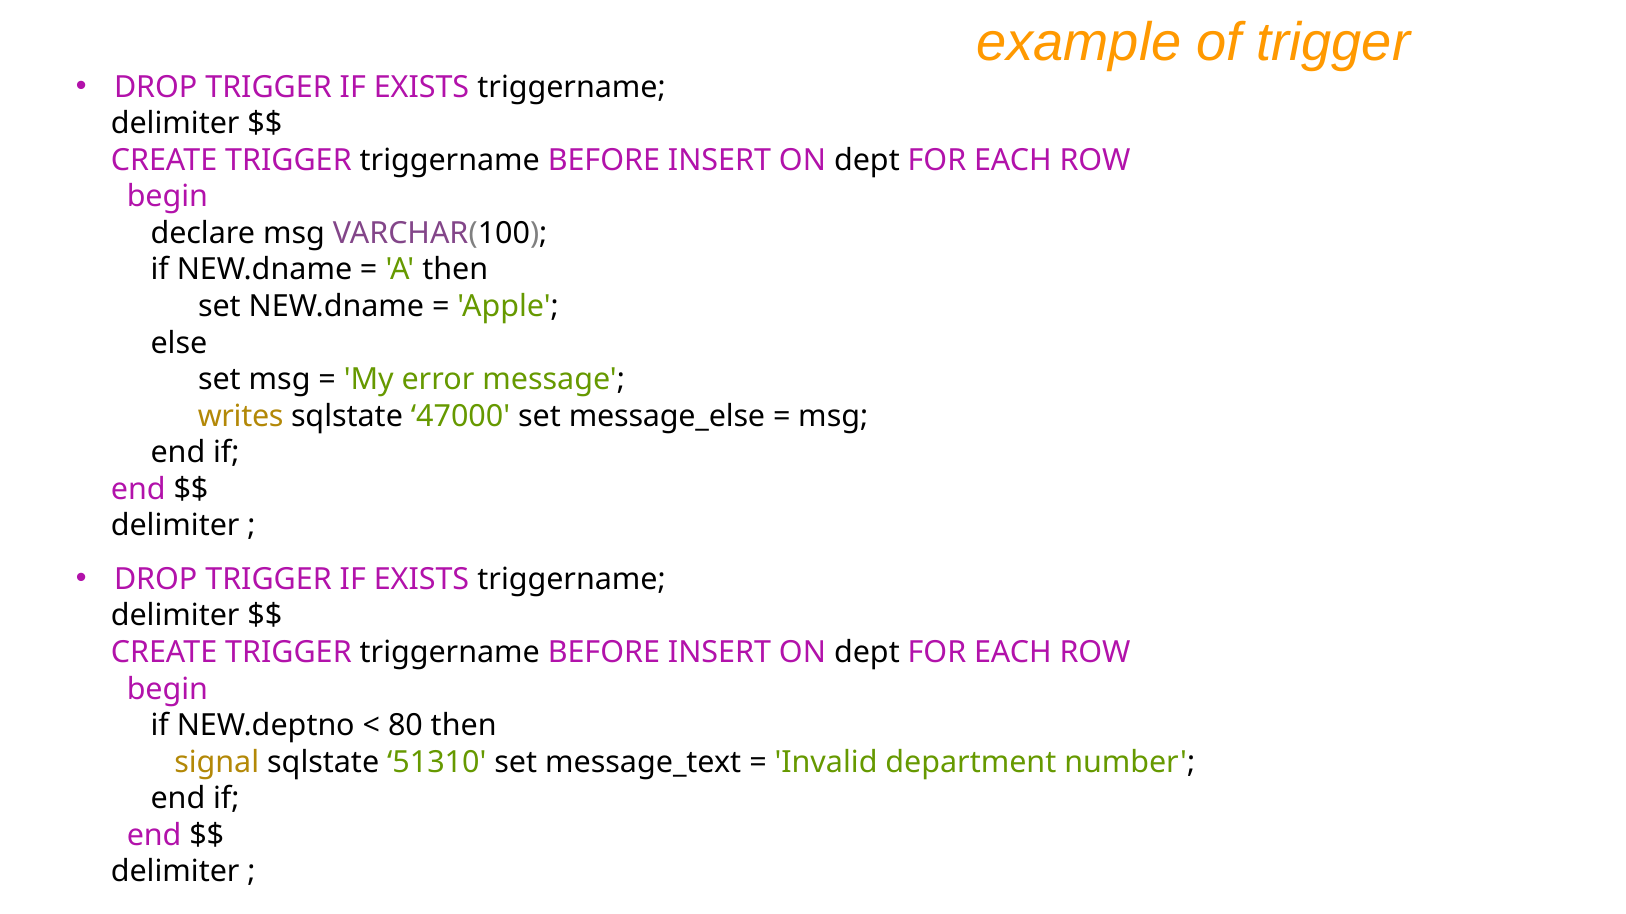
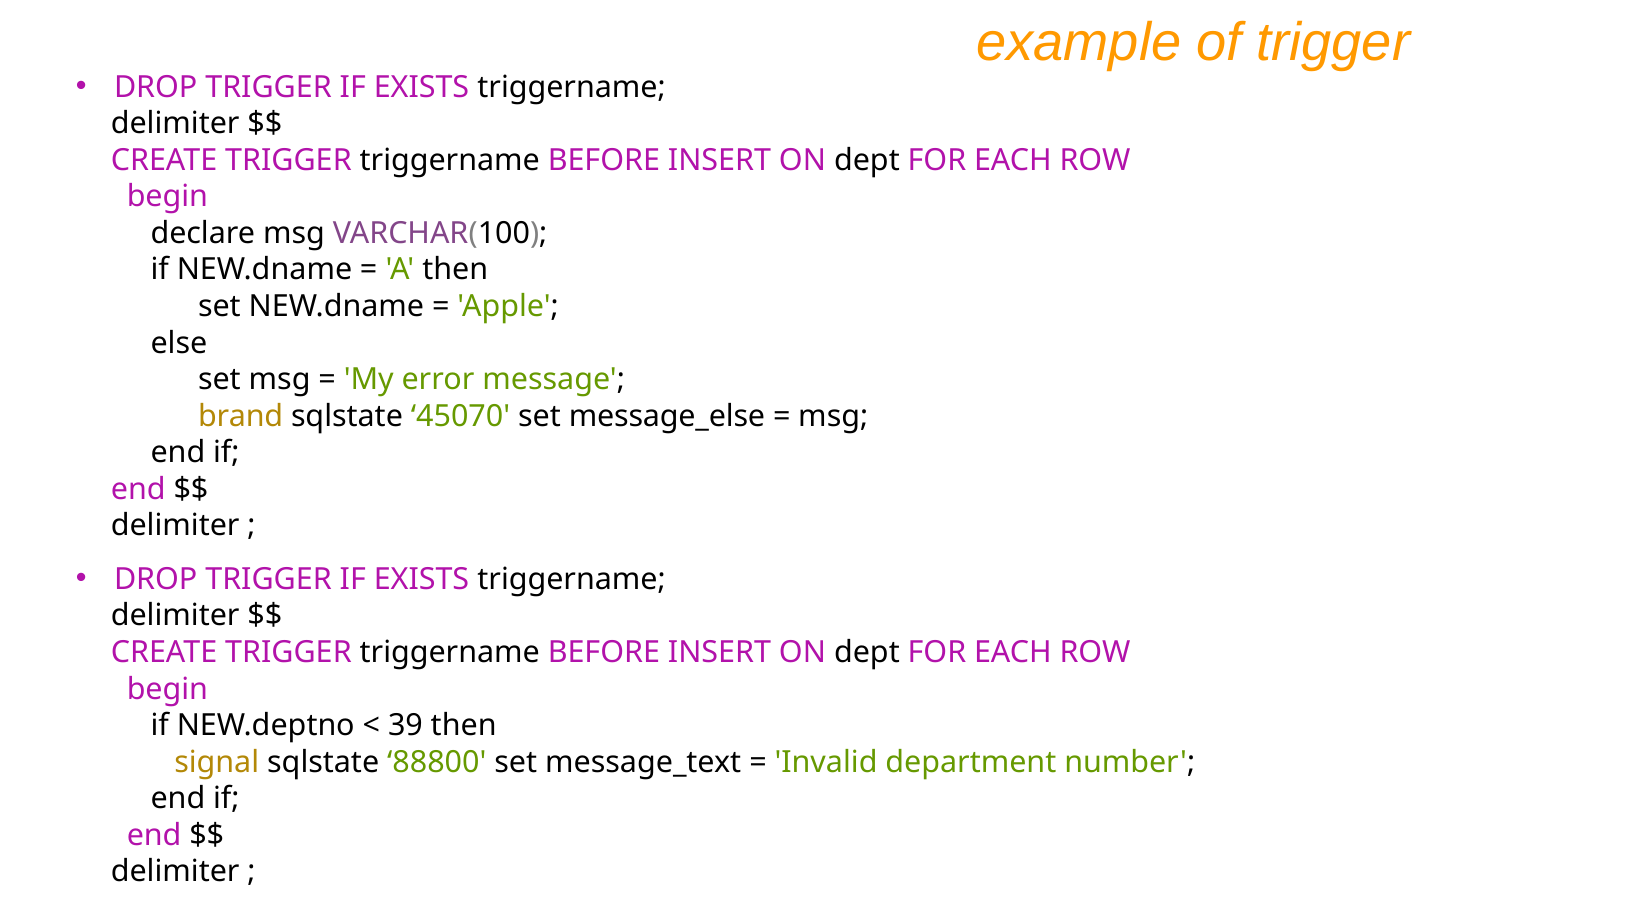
writes: writes -> brand (241, 416)
47000: 47000 -> 45070 (461, 416)
80: 80 -> 39 (405, 726)
51310: 51310 -> 88800 (437, 763)
